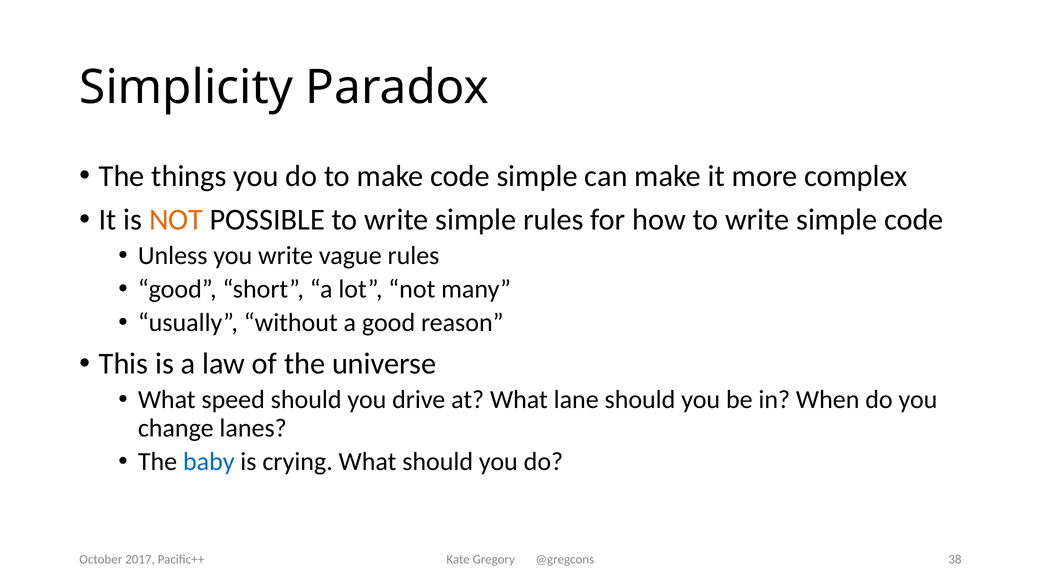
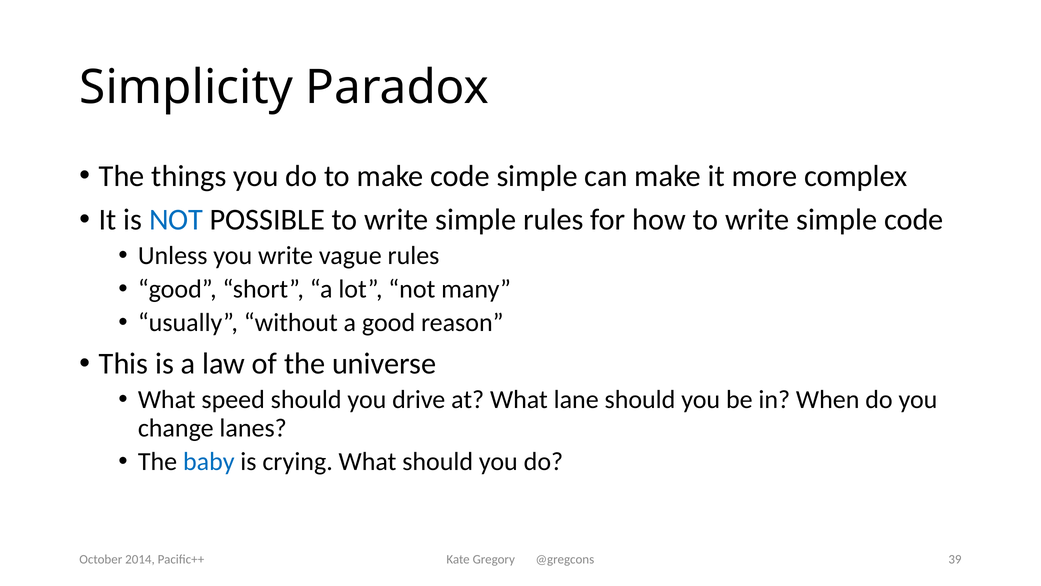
NOT colour: orange -> blue (176, 220)
38: 38 -> 39 (955, 559)
2017: 2017 -> 2014 (140, 559)
